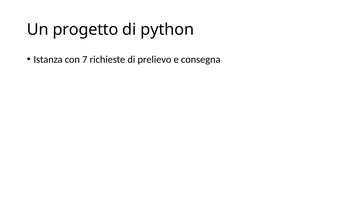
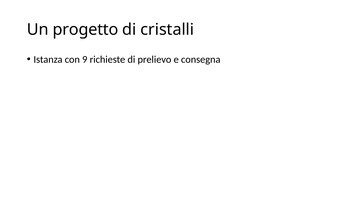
python: python -> cristalli (167, 30)
7: 7 -> 9 (85, 60)
